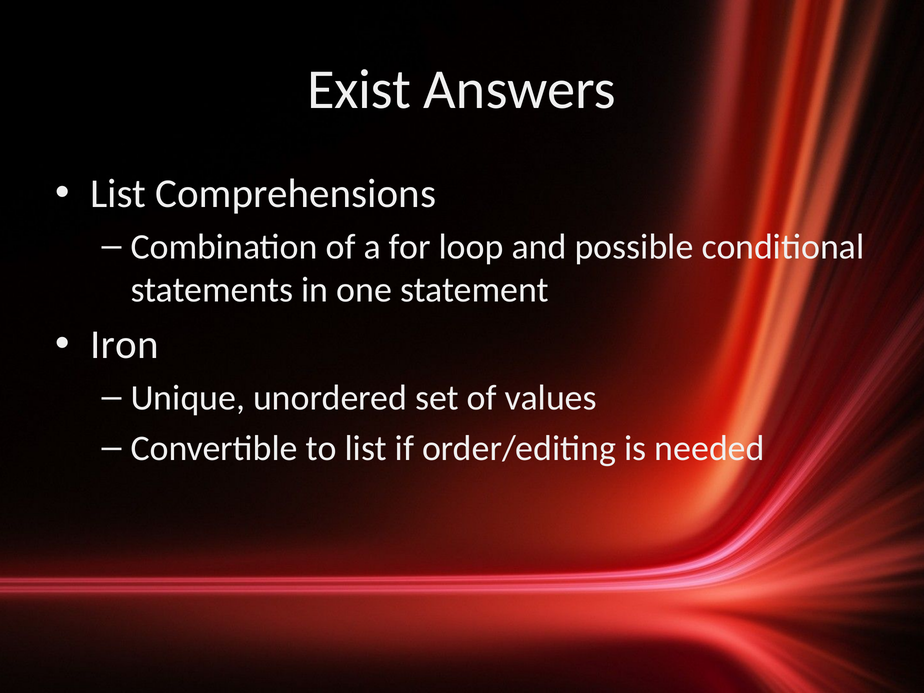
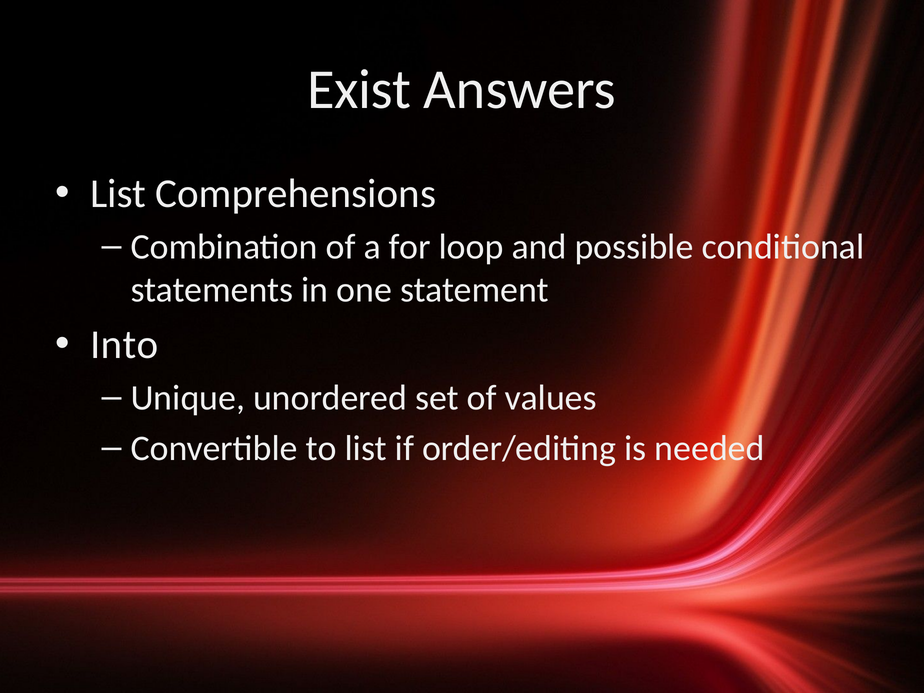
Iron: Iron -> Into (124, 345)
